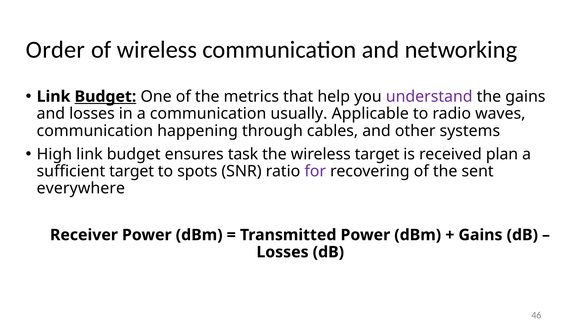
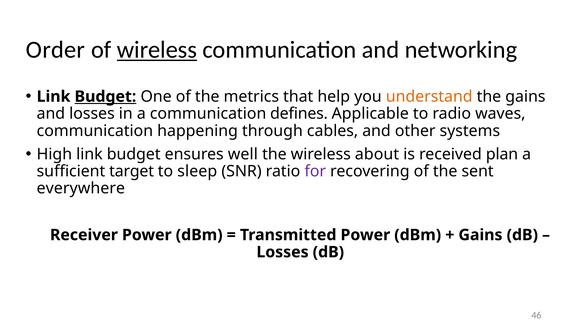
wireless underline: none -> present (157, 50)
understand colour: purple -> orange (429, 96)
usually: usually -> defines (299, 114)
task: task -> well (243, 154)
wireless target: target -> about (377, 154)
spots: spots -> sleep (197, 171)
